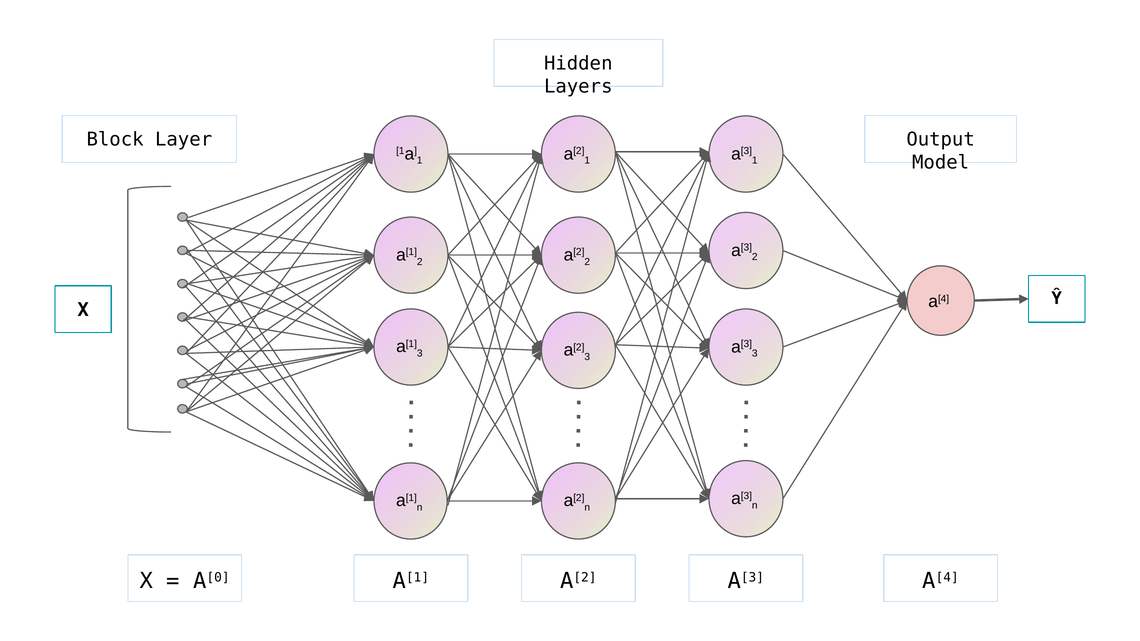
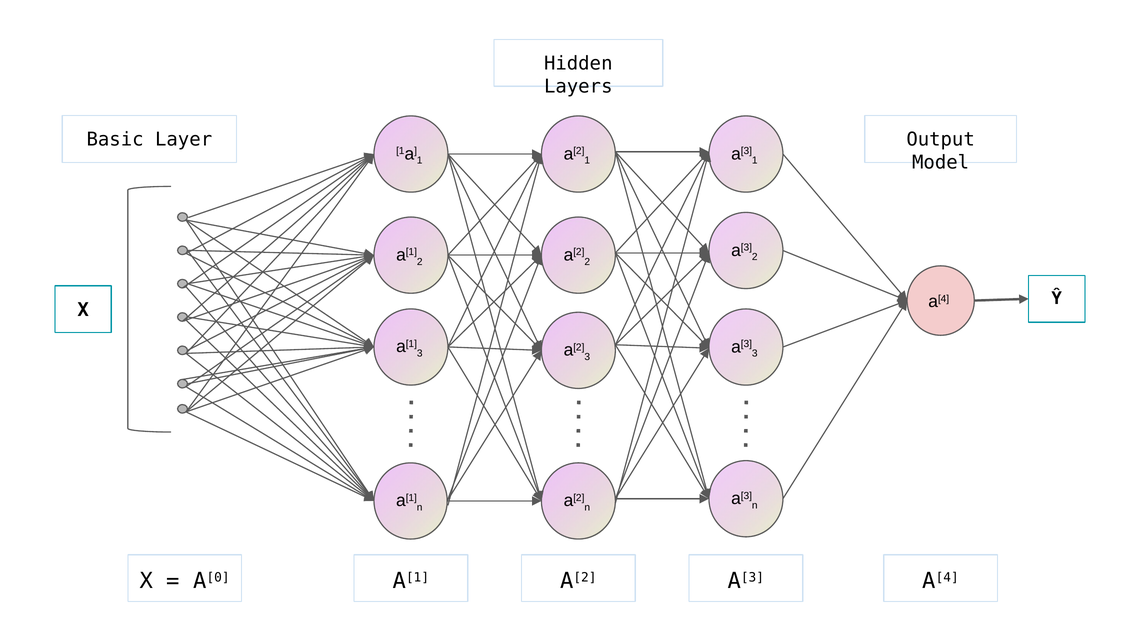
Block: Block -> Basic (115, 140)
